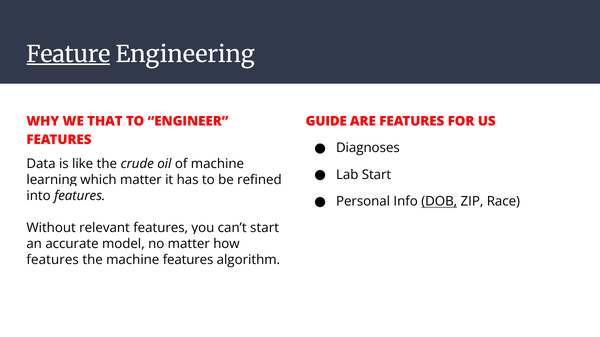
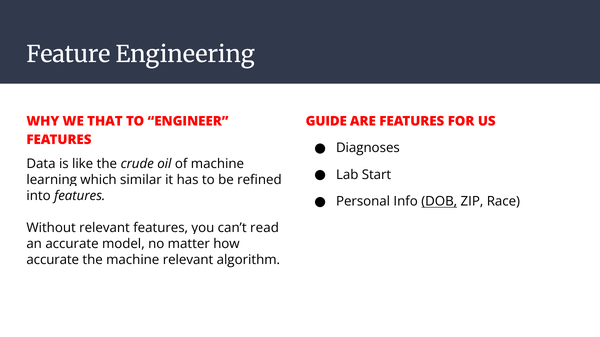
Feature underline: present -> none (68, 54)
matter: matter -> similar (141, 180)
start: start -> read (265, 228)
features: features -> accurate (53, 260)
machine features: features -> relevant (188, 260)
